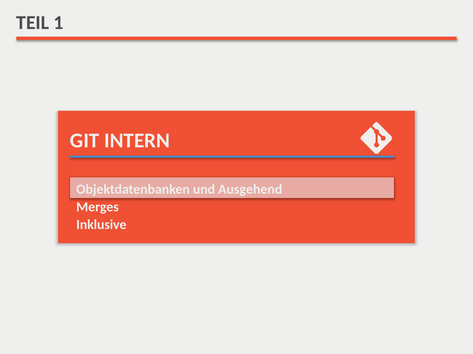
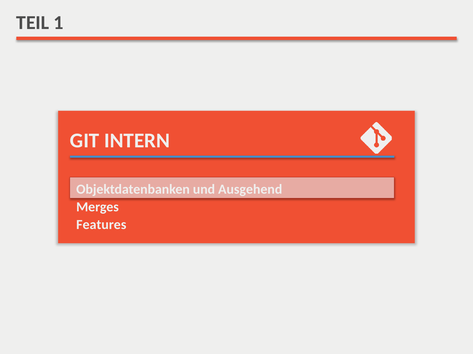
Inklusive: Inklusive -> Features (101, 225)
